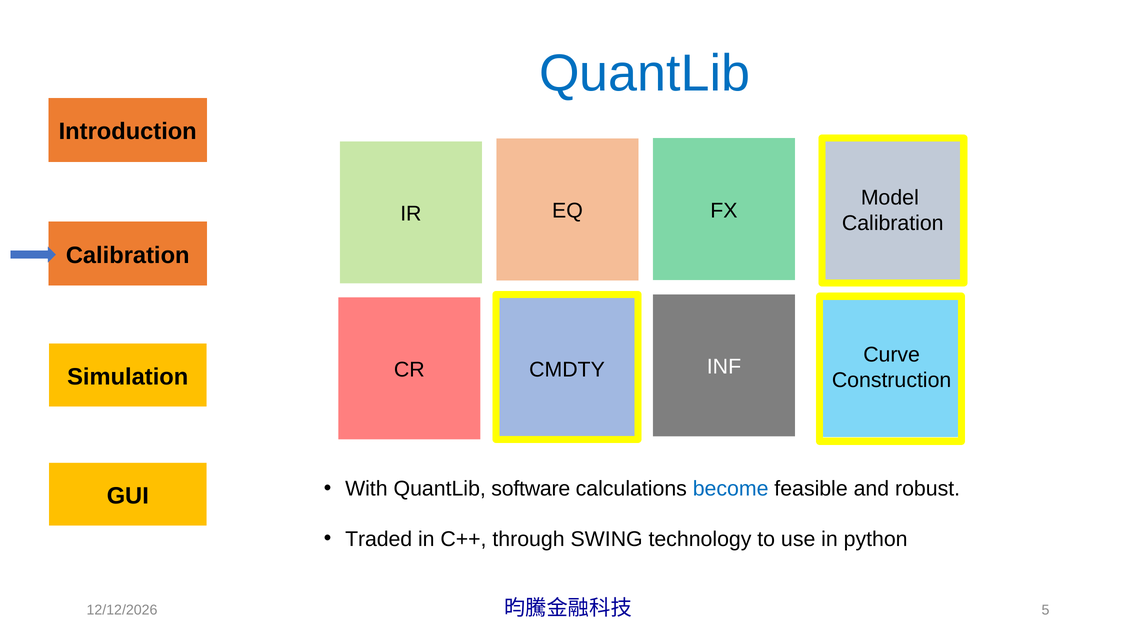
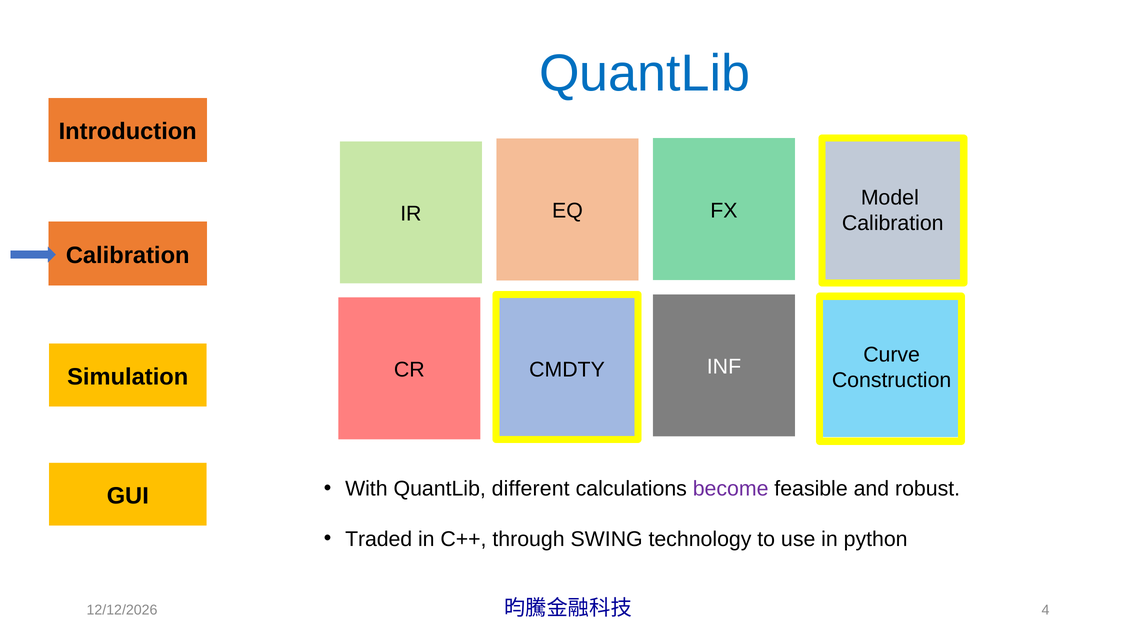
software: software -> different (531, 489)
become colour: blue -> purple (731, 489)
5: 5 -> 4 (1045, 610)
